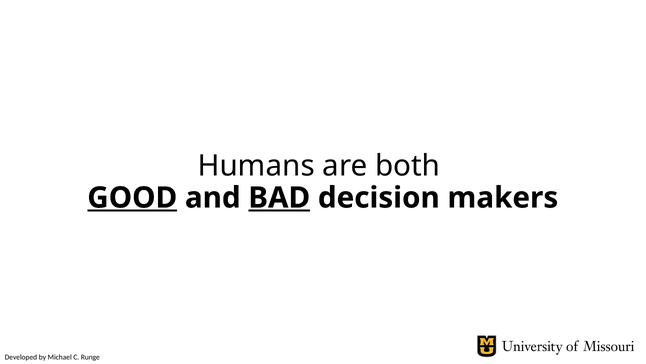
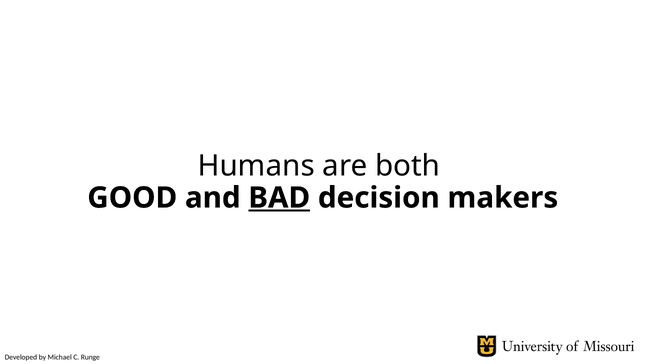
GOOD underline: present -> none (132, 197)
